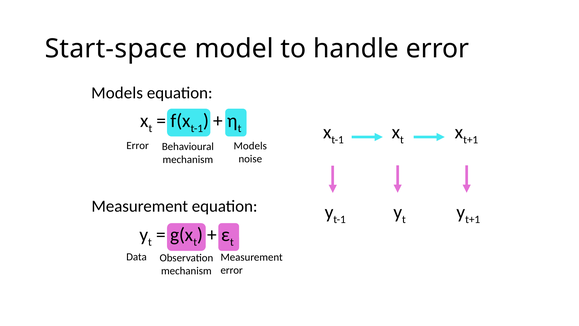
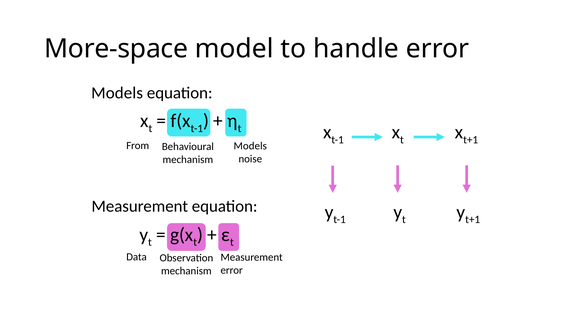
Start-space: Start-space -> More-space (116, 49)
Error: Error -> From (138, 145)
